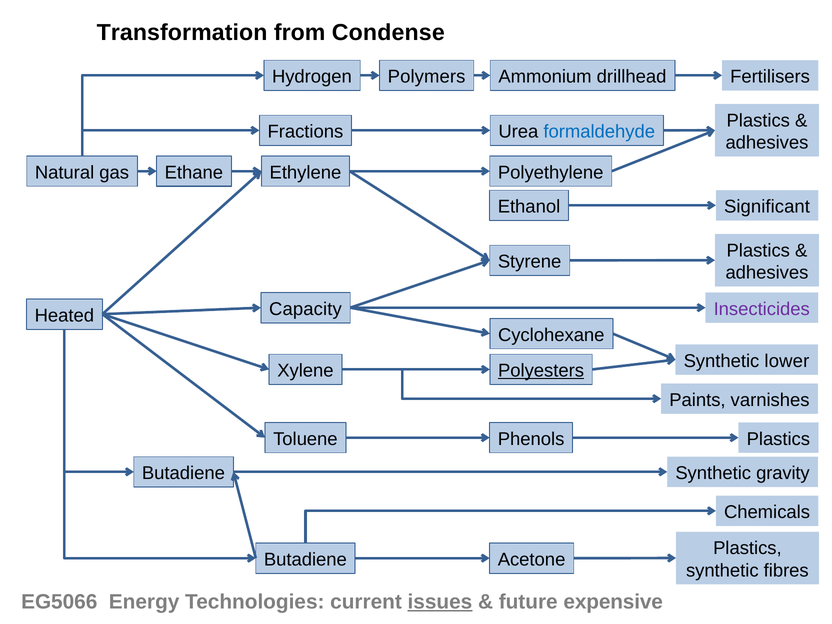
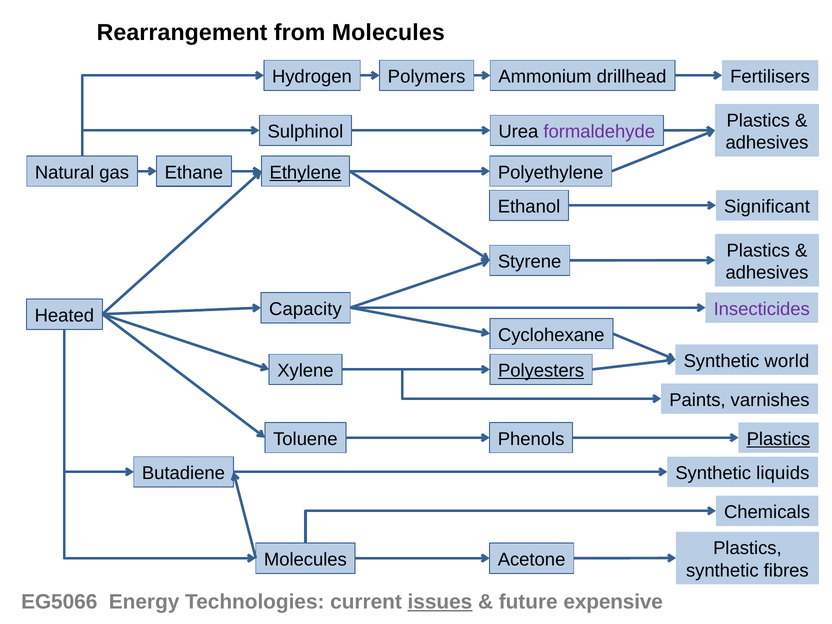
Transformation: Transformation -> Rearrangement (182, 33)
from Condense: Condense -> Molecules (388, 33)
Fractions: Fractions -> Sulphinol (305, 132)
formaldehyde colour: blue -> purple (599, 132)
Ethylene underline: none -> present (305, 172)
lower: lower -> world (787, 361)
Plastics underline: none -> present (778, 439)
gravity: gravity -> liquids (783, 473)
Butadiene: Butadiene -> Molecules (305, 559)
